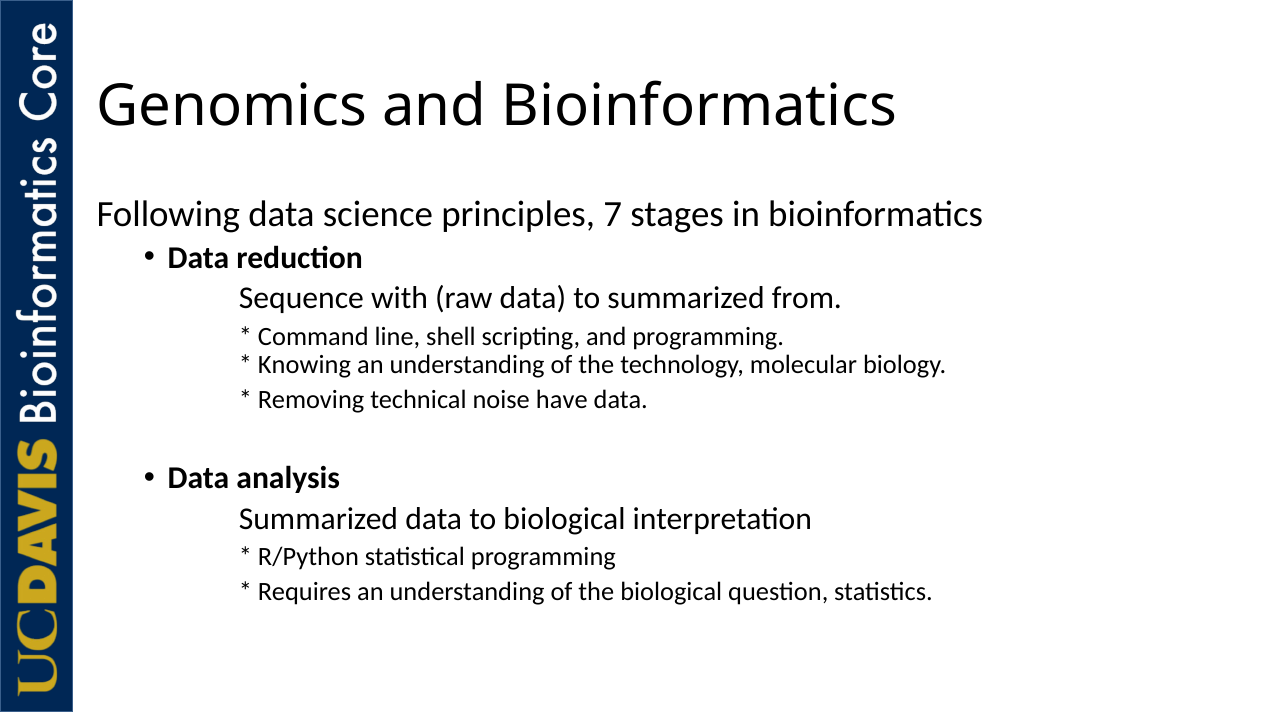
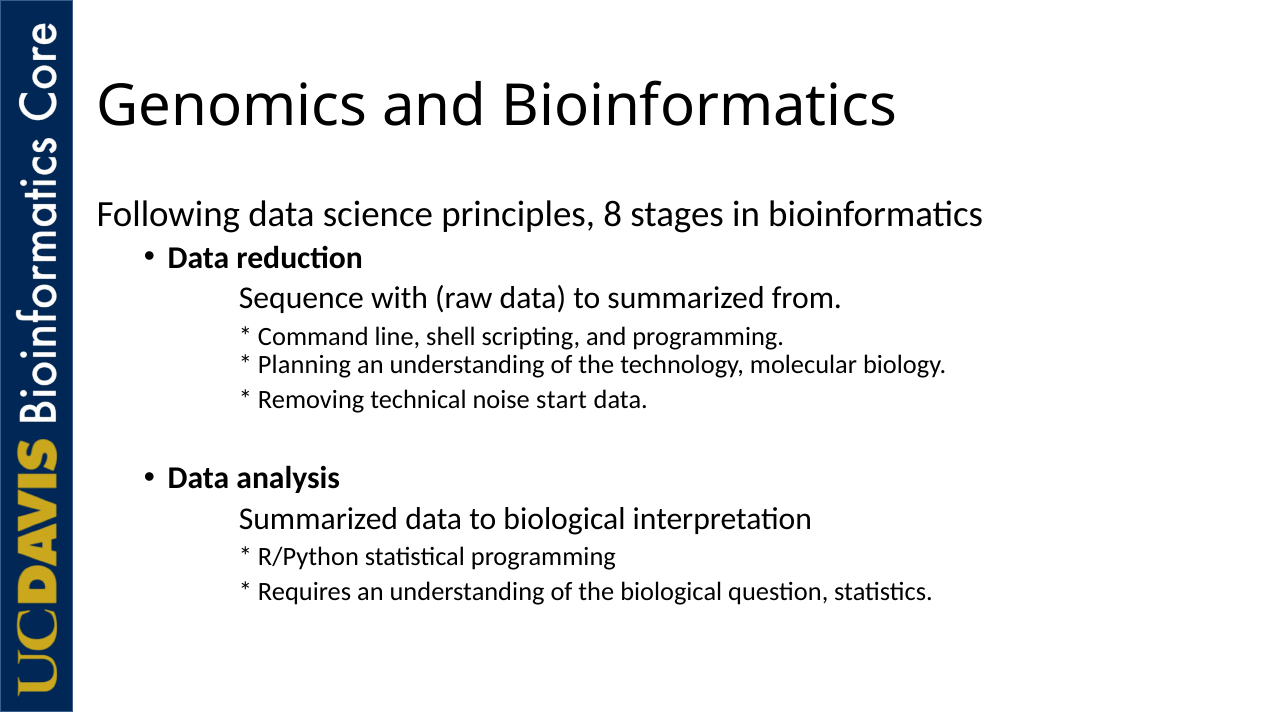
7: 7 -> 8 (613, 214)
Knowing: Knowing -> Planning (304, 365)
have: have -> start (562, 400)
